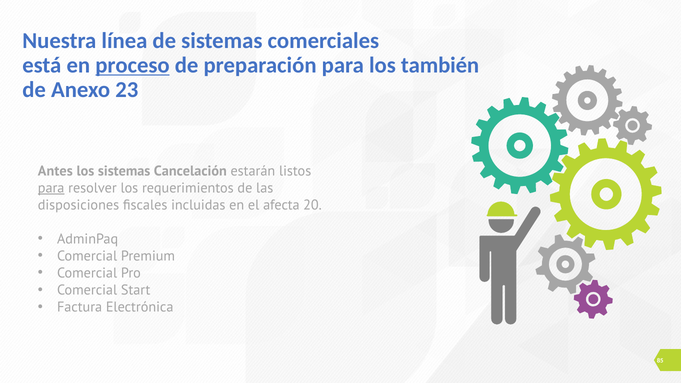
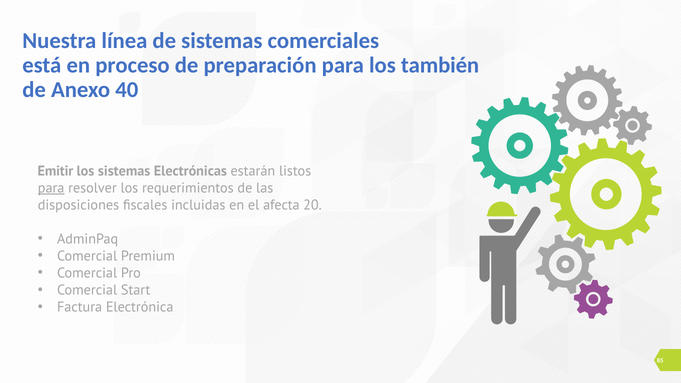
proceso underline: present -> none (132, 65)
23: 23 -> 40 (127, 90)
Antes: Antes -> Emitir (55, 171)
Cancelación: Cancelación -> Electrónicas (190, 171)
